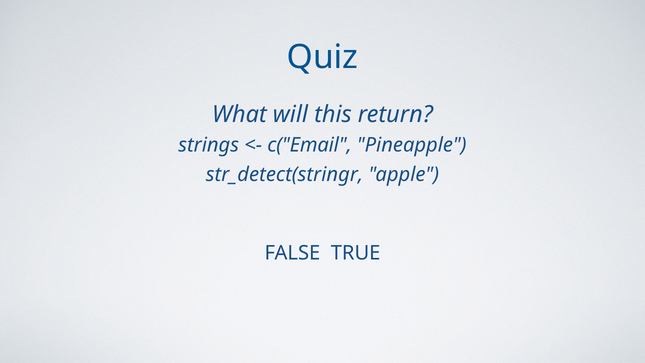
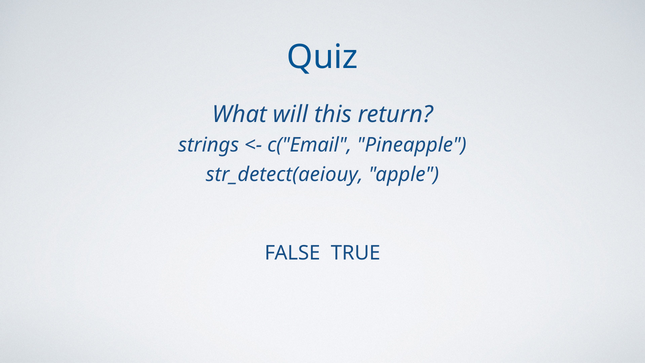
str_detect(stringr: str_detect(stringr -> str_detect(aeiouy (284, 174)
